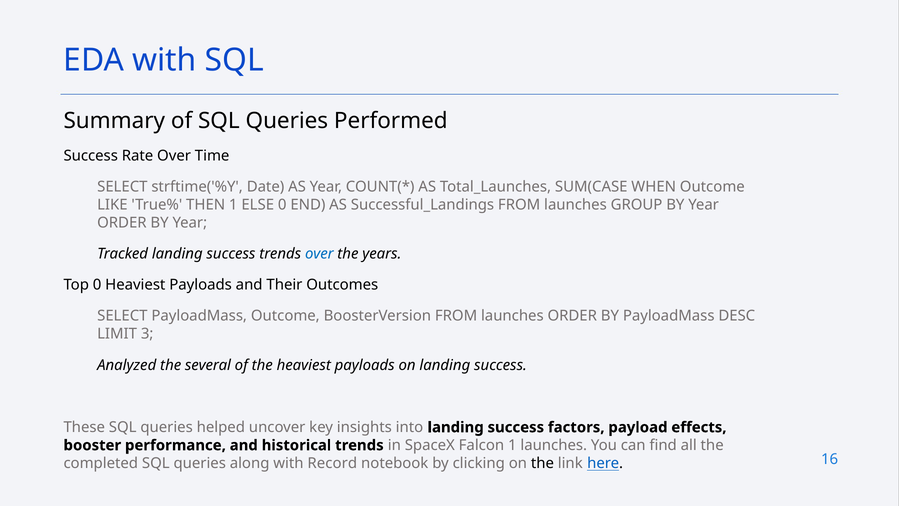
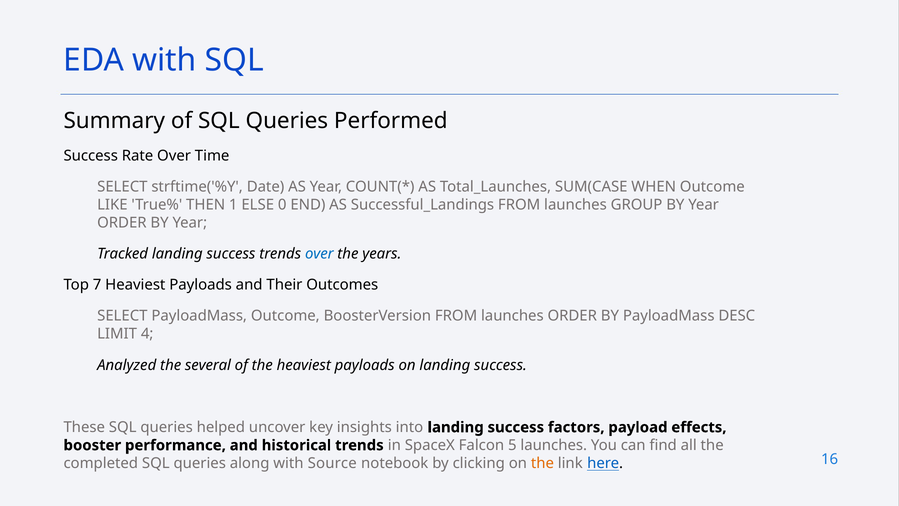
Top 0: 0 -> 7 (97, 285)
3: 3 -> 4 (147, 334)
Falcon 1: 1 -> 5 (512, 445)
Record: Record -> Source (332, 463)
the colour: black -> orange (542, 463)
